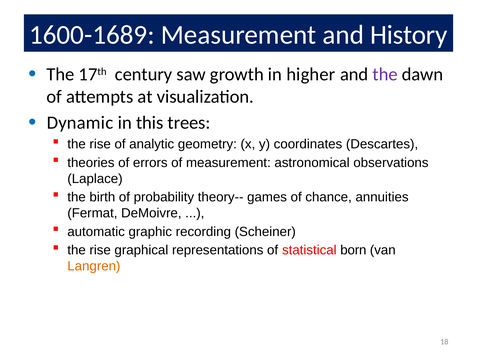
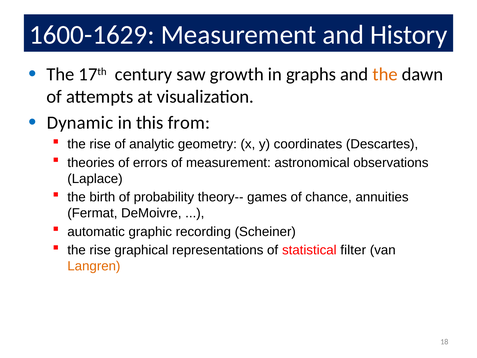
1600-1689: 1600-1689 -> 1600-1629 (92, 35)
higher: higher -> graphs (311, 74)
the colour: purple -> orange (385, 74)
trees: trees -> from (189, 123)
born: born -> filter (353, 250)
